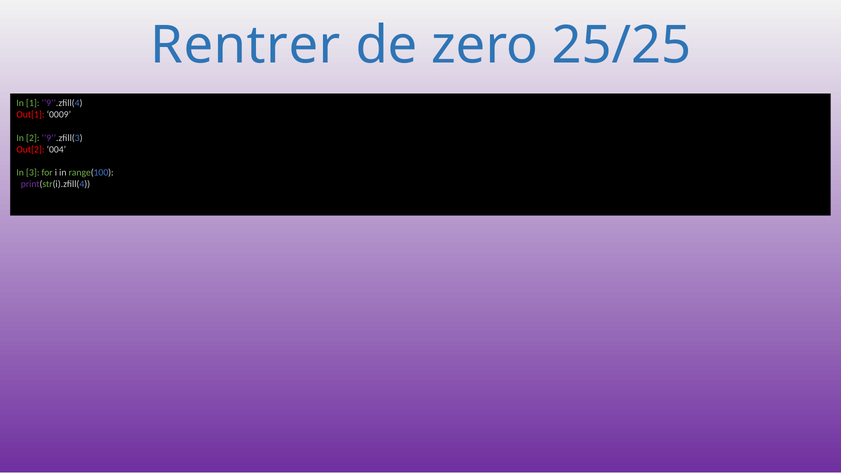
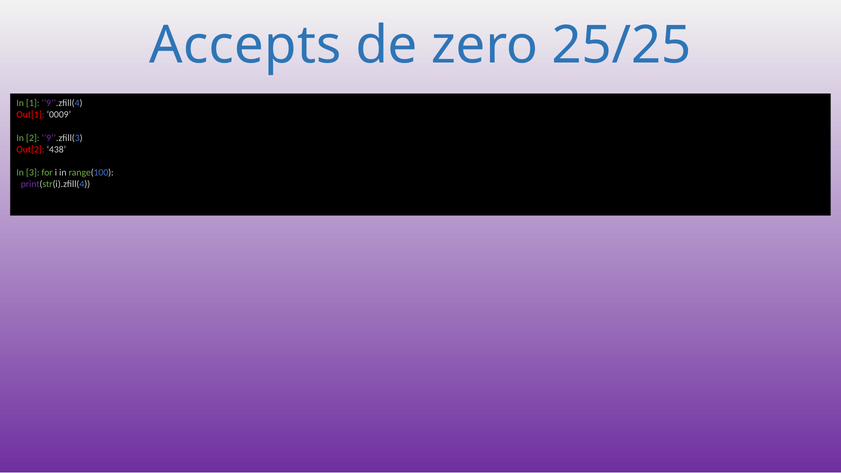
Rentrer: Rentrer -> Accepts (246, 45)
004: 004 -> 438 (56, 149)
